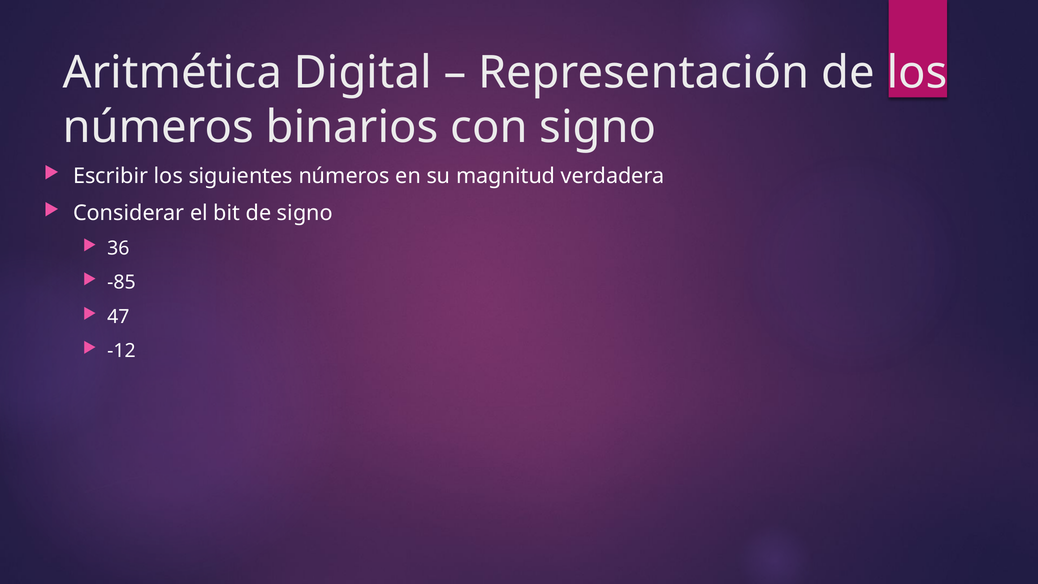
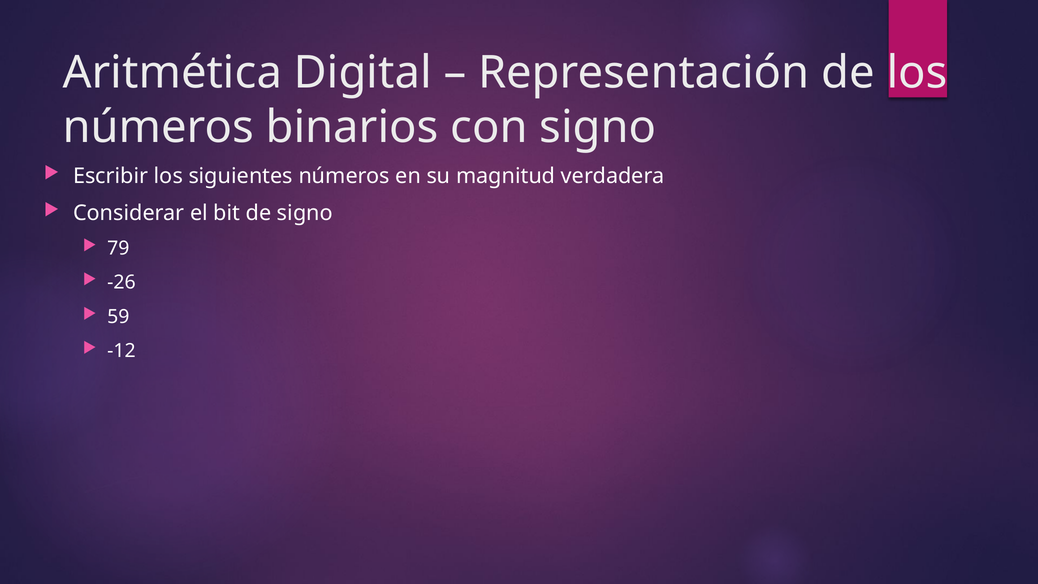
36: 36 -> 79 (118, 248)
-85: -85 -> -26 (121, 283)
47: 47 -> 59 (118, 317)
